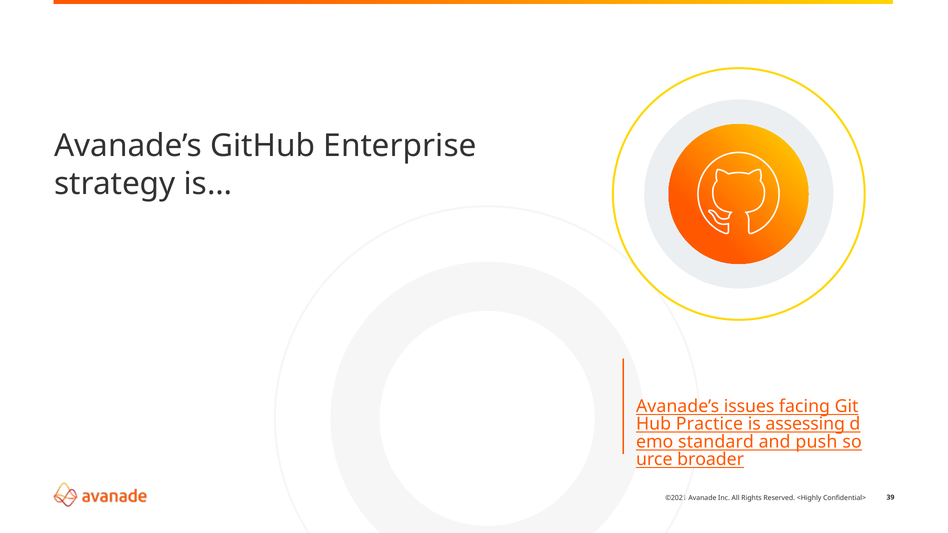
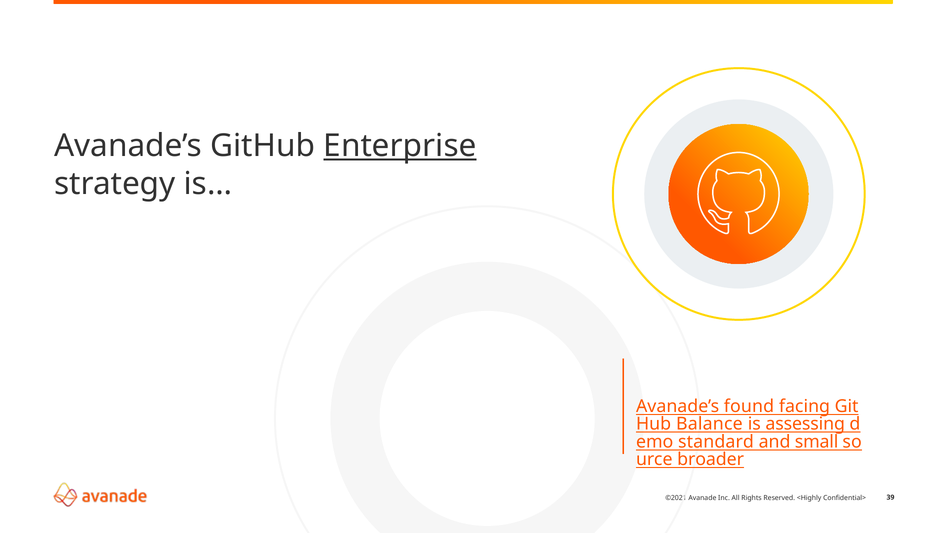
Enterprise underline: none -> present (400, 146)
issues: issues -> found (749, 406)
Practice: Practice -> Balance (709, 424)
push: push -> small (817, 442)
